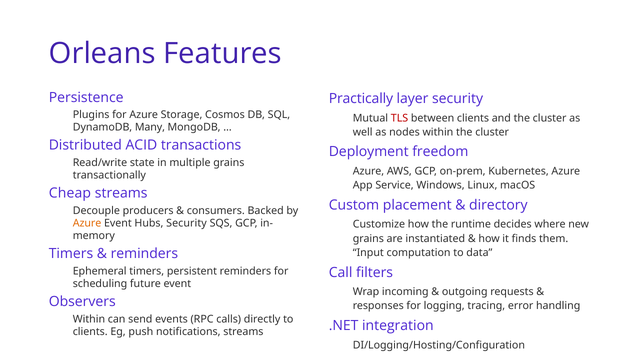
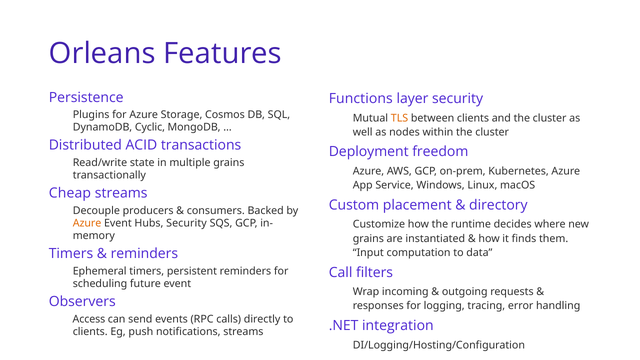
Practically: Practically -> Functions (361, 99)
TLS colour: red -> orange (400, 118)
Many: Many -> Cyclic (150, 127)
Within: Within -> Access (89, 319)
